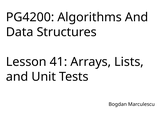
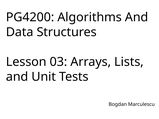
41: 41 -> 03 (58, 62)
